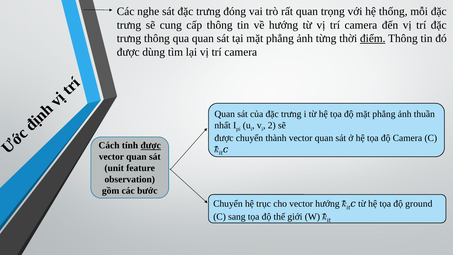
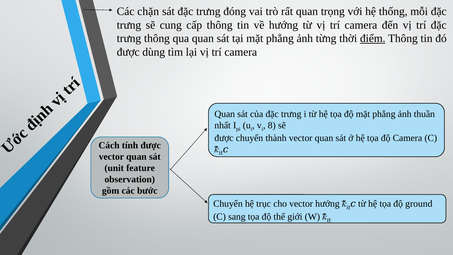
nghe: nghe -> chặn (148, 11)
2: 2 -> 8 (272, 125)
được underline: present -> none (151, 145)
